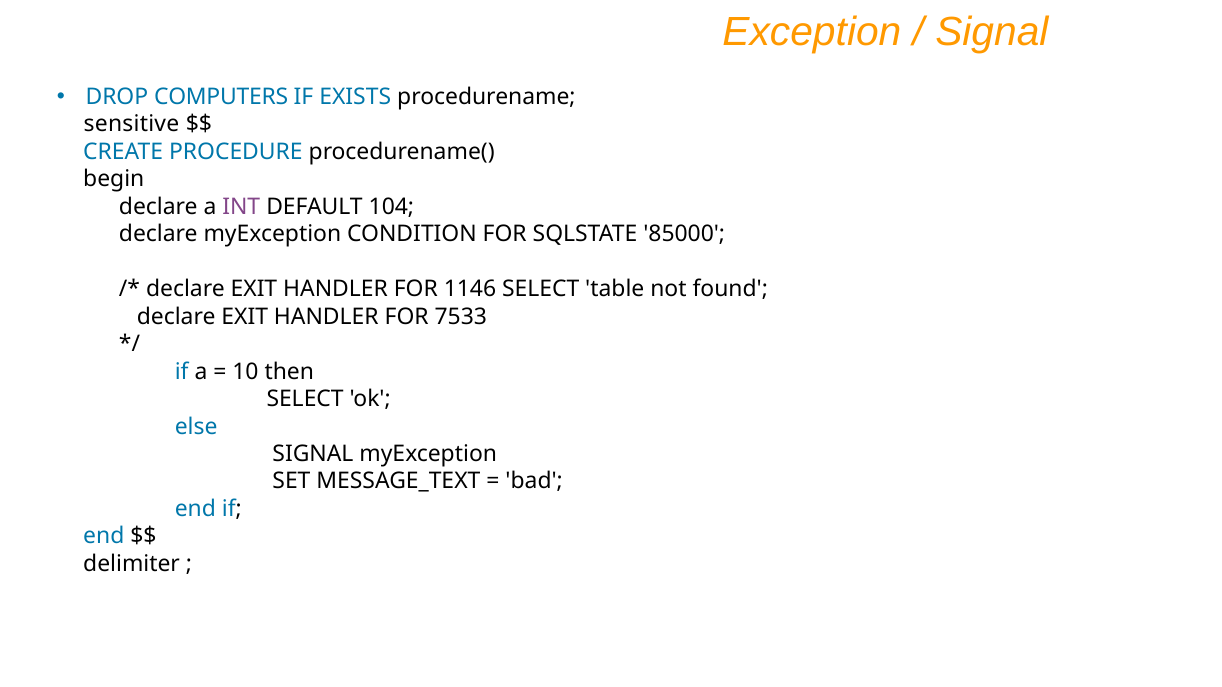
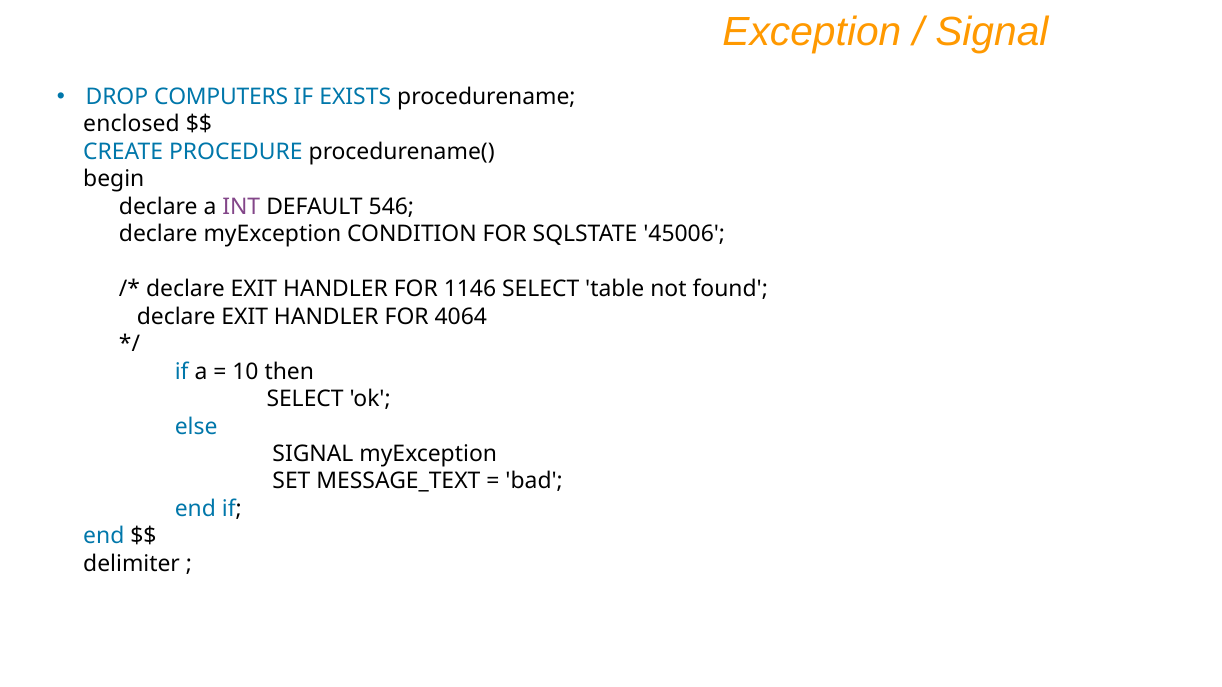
sensitive: sensitive -> enclosed (132, 124)
104: 104 -> 546 (391, 207)
85000: 85000 -> 45006 (684, 234)
7533: 7533 -> 4064 (461, 317)
